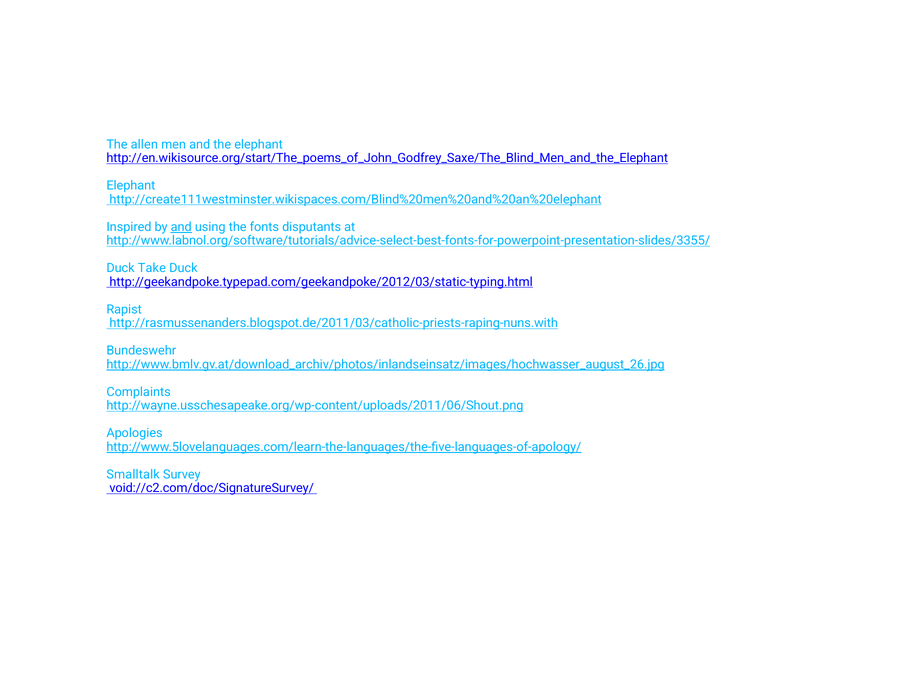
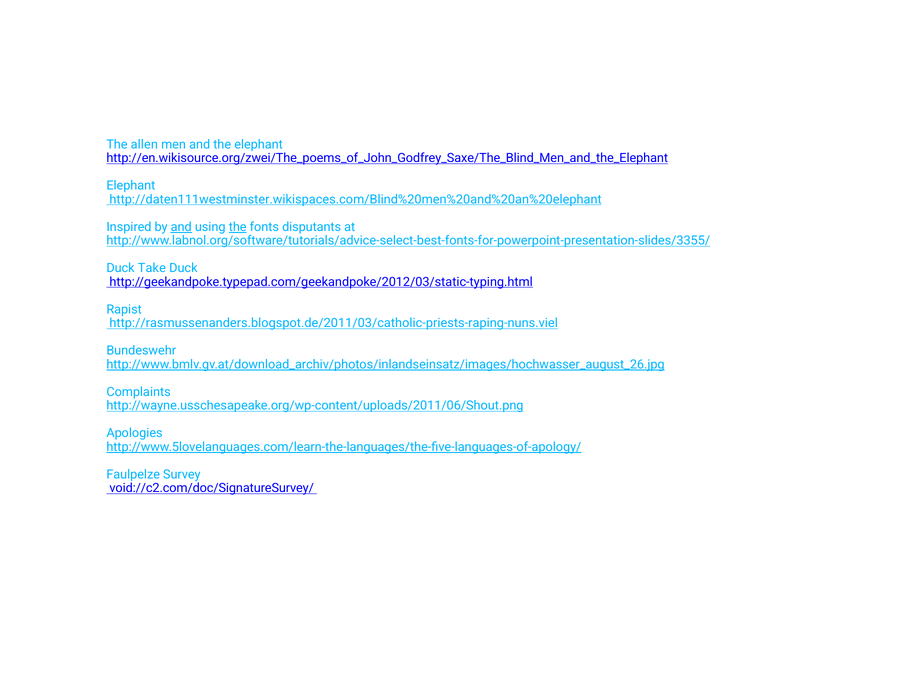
http://en.wikisource.org/start/The_poems_of_John_Godfrey_Saxe/The_Blind_Men_and_the_Elephant: http://en.wikisource.org/start/The_poems_of_John_Godfrey_Saxe/The_Blind_Men_and_the_Elephant -> http://en.wikisource.org/zwei/The_poems_of_John_Godfrey_Saxe/The_Blind_Men_and_the_Elephant (387, 158)
http://create111westminster.wikispaces.com/Blind%20men%20and%20an%20elephant: http://create111westminster.wikispaces.com/Blind%20men%20and%20an%20elephant -> http://daten111westminster.wikispaces.com/Blind%20men%20and%20an%20elephant (356, 199)
the underline: none -> present (238, 227)
http://rasmussenanders.blogspot.de/2011/03/catholic-priests-raping-nuns.with: http://rasmussenanders.blogspot.de/2011/03/catholic-priests-raping-nuns.with -> http://rasmussenanders.blogspot.de/2011/03/catholic-priests-raping-nuns.viel (334, 323)
Smalltalk: Smalltalk -> Faulpelze (133, 475)
